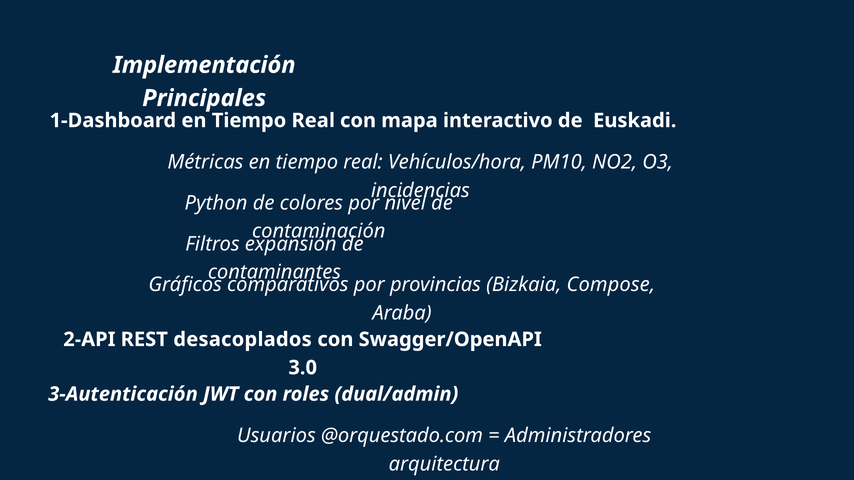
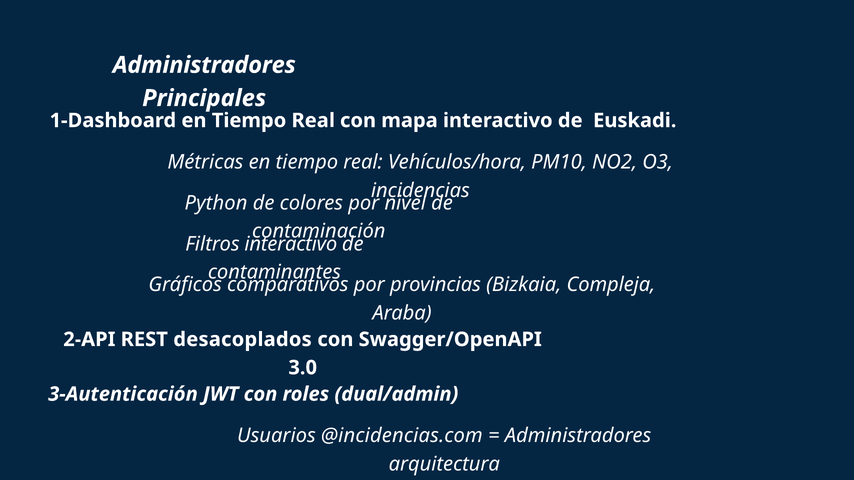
Implementación: Implementación -> Administradores (204, 65)
Filtros expansión: expansión -> interactivo (291, 244)
Compose: Compose -> Compleja (611, 285)
@orquestado.com: @orquestado.com -> @incidencias.com (402, 436)
